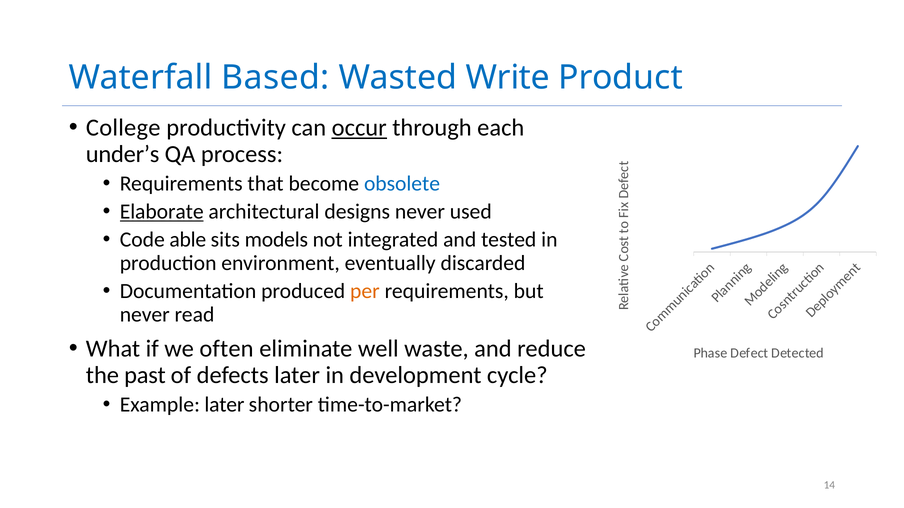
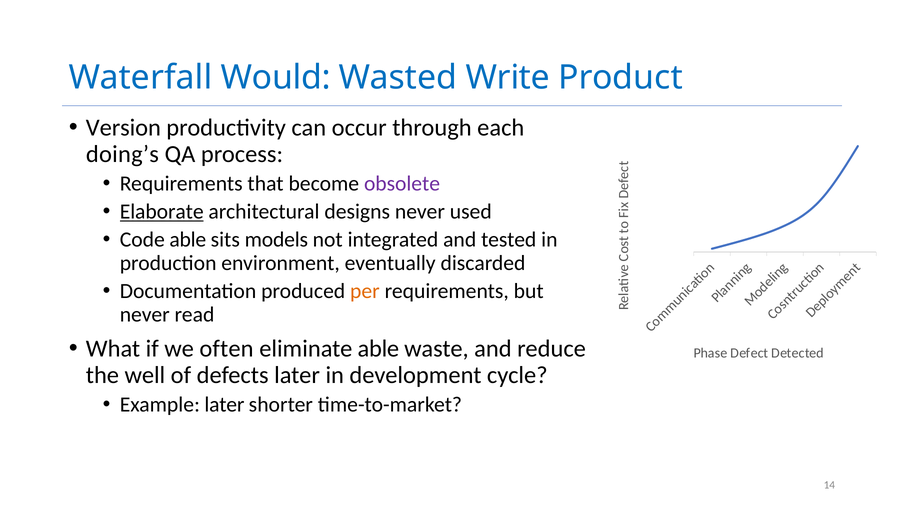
Based: Based -> Would (276, 78)
College: College -> Version (123, 128)
occur underline: present -> none (359, 128)
under’s: under’s -> doing’s (122, 154)
obsolete colour: blue -> purple (402, 184)
eliminate well: well -> able (378, 349)
past: past -> well (145, 375)
